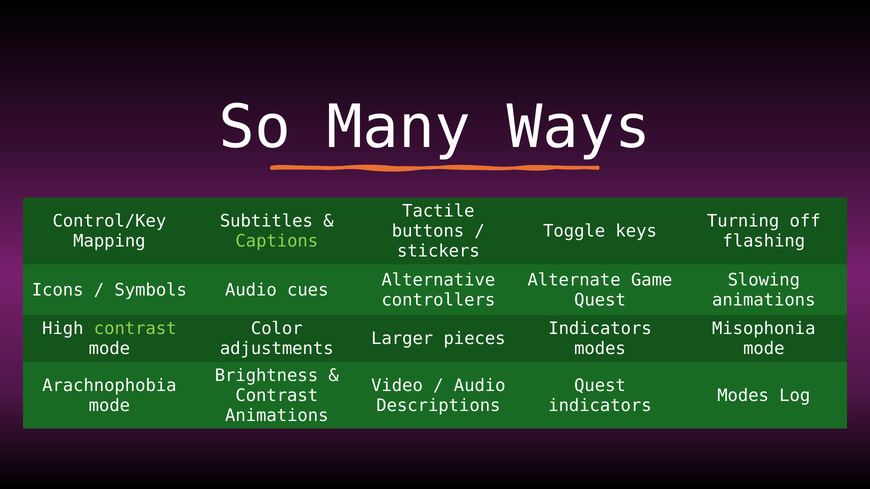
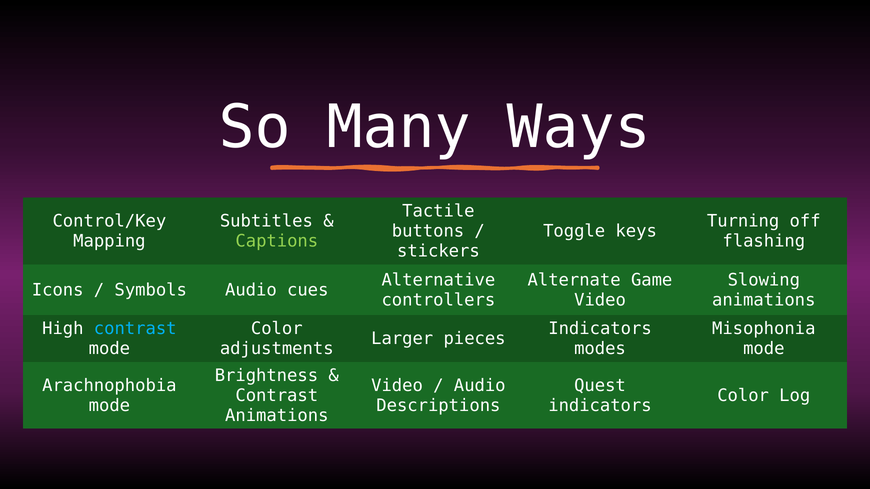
Quest: Quest -> Video (600, 300)
contrast colour: light green -> light blue (135, 329)
Modes: Modes -> Color (743, 396)
